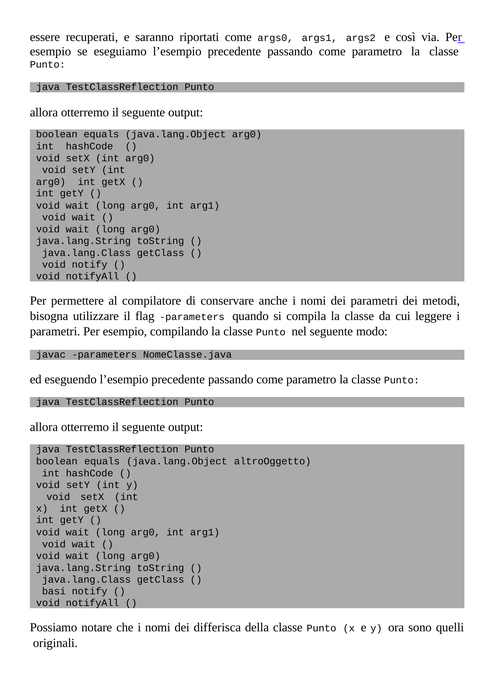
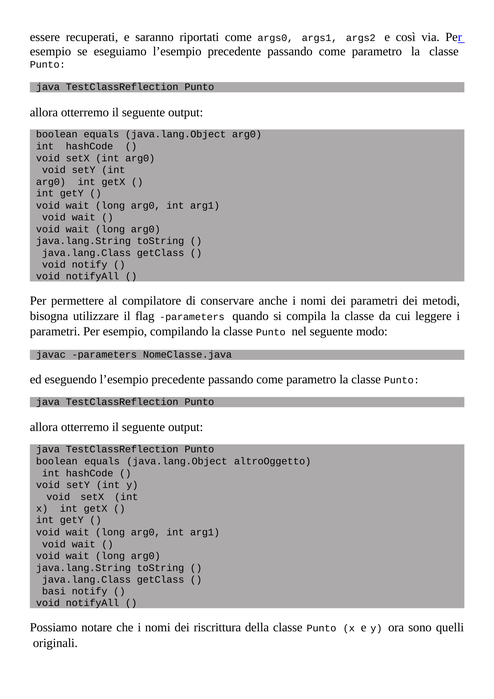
differisca: differisca -> riscrittura (217, 628)
